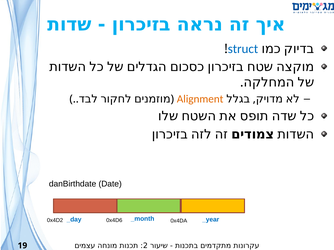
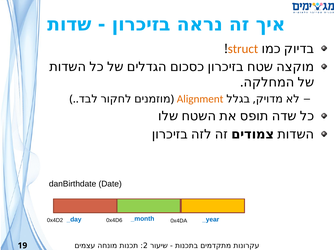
struct colour: blue -> orange (243, 49)
